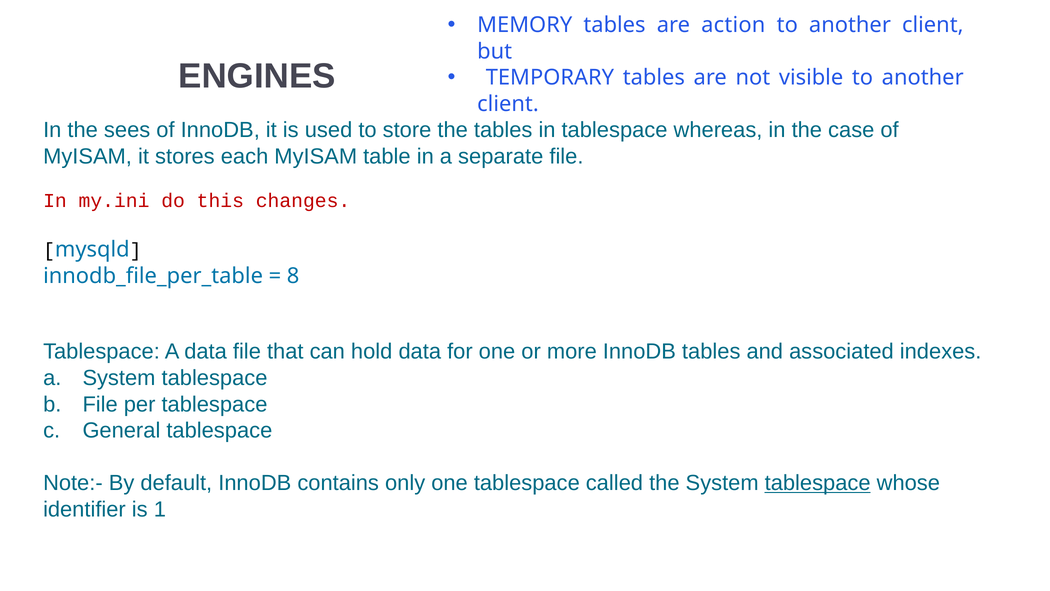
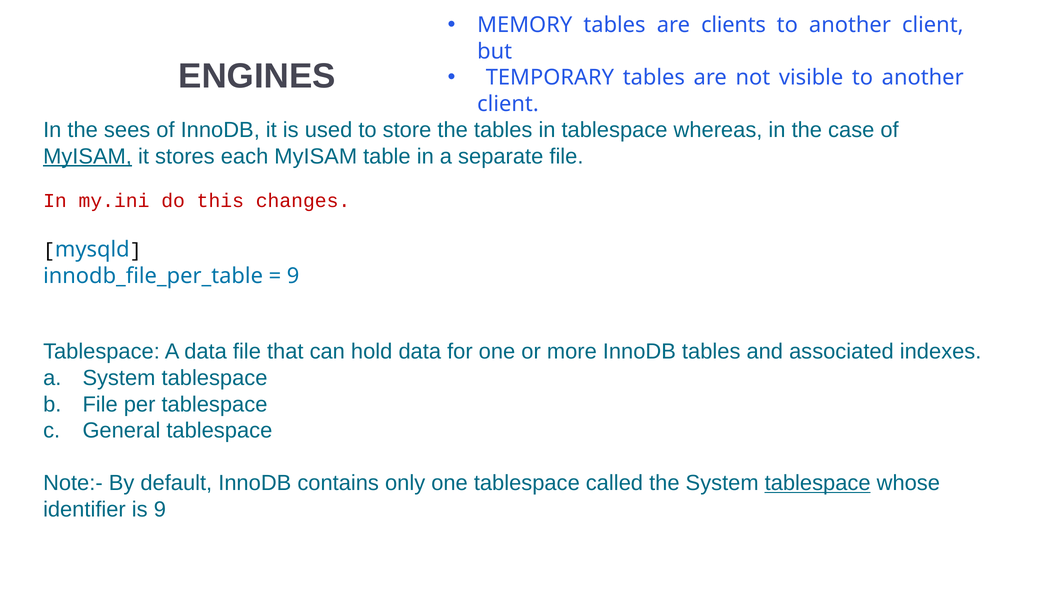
action: action -> clients (734, 25)
MyISAM underline: none -> present (88, 156)
8: 8 -> 9 (293, 276)
is 1: 1 -> 9 (160, 509)
